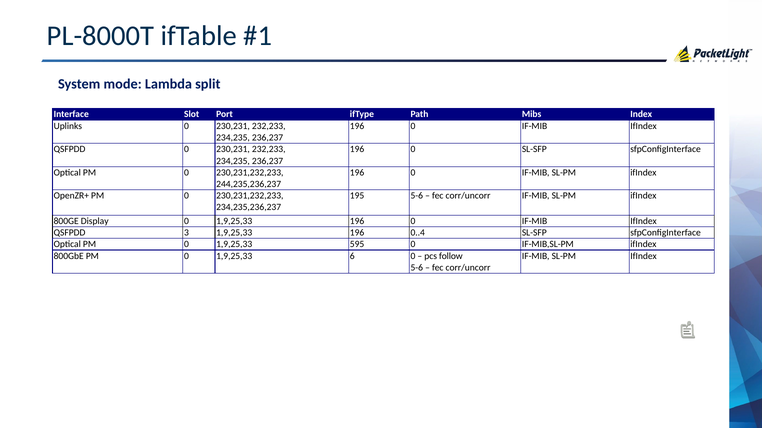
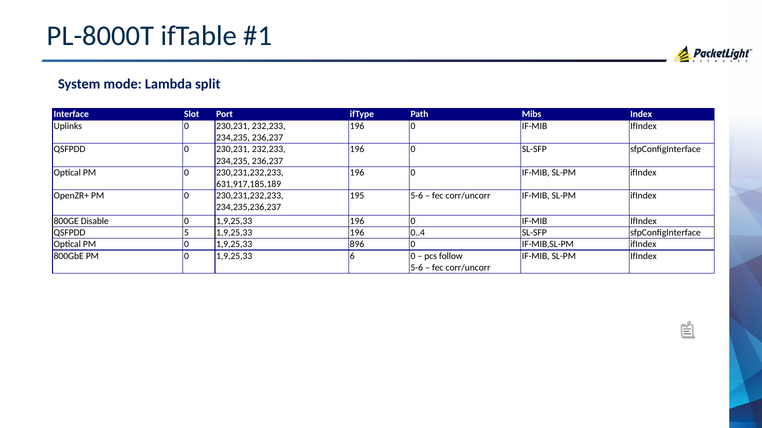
244,235,236,237: 244,235,236,237 -> 631,917,185,189 (249, 184)
Display: Display -> Disable (95, 221)
3: 3 -> 5 (186, 233)
595: 595 -> 896 (357, 245)
